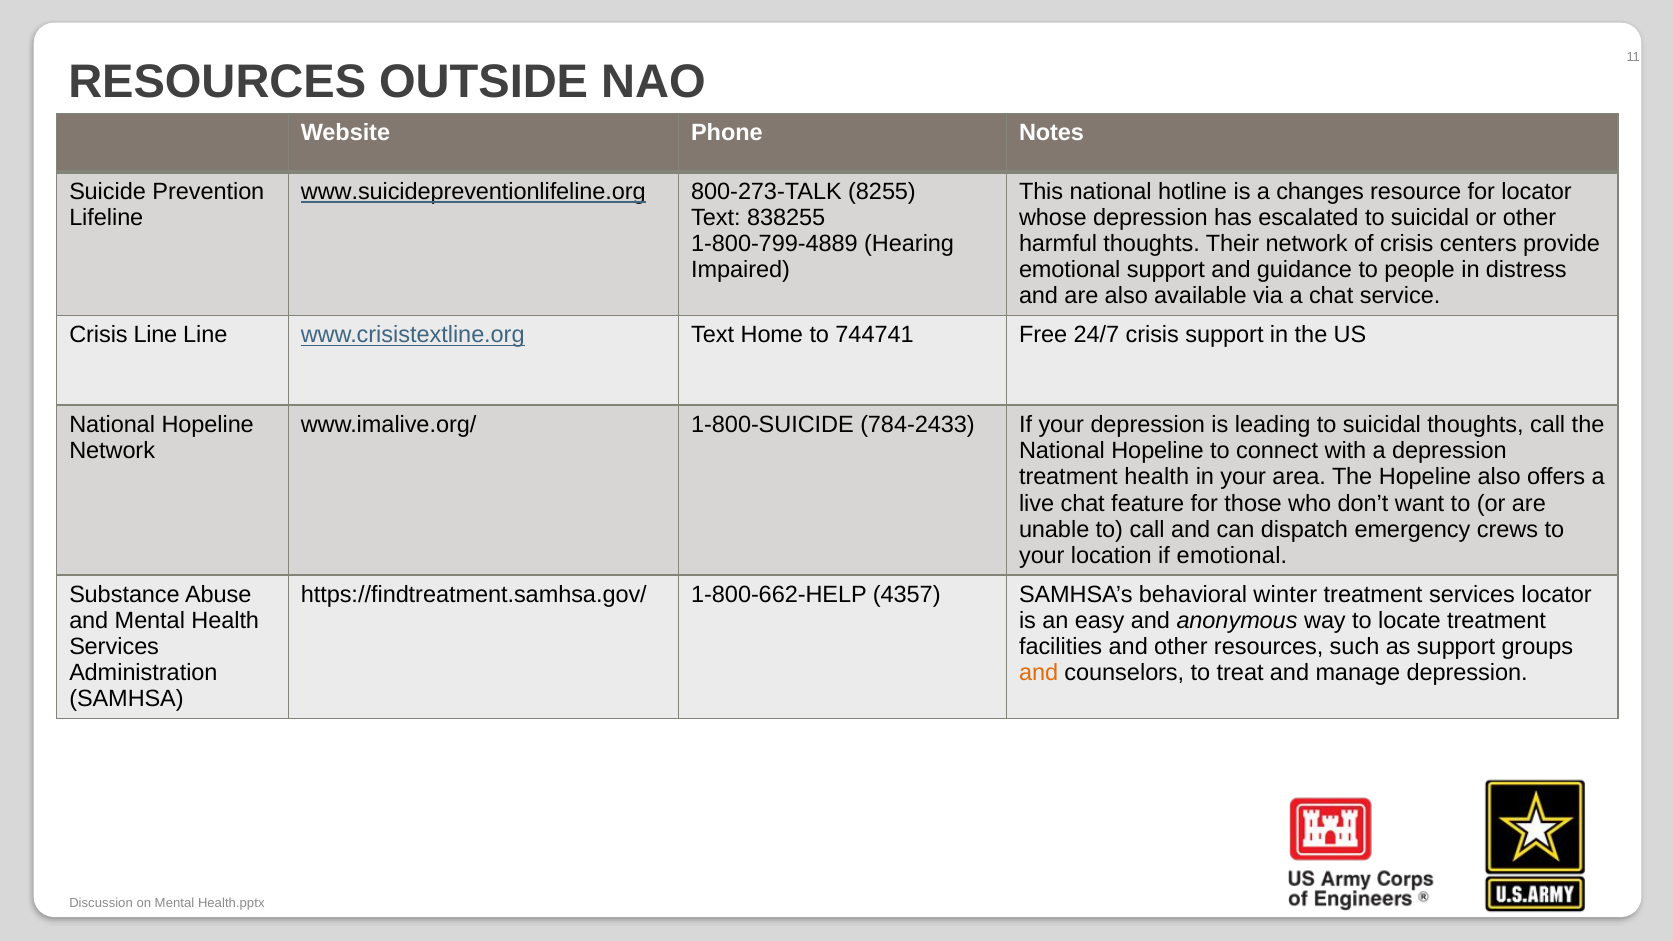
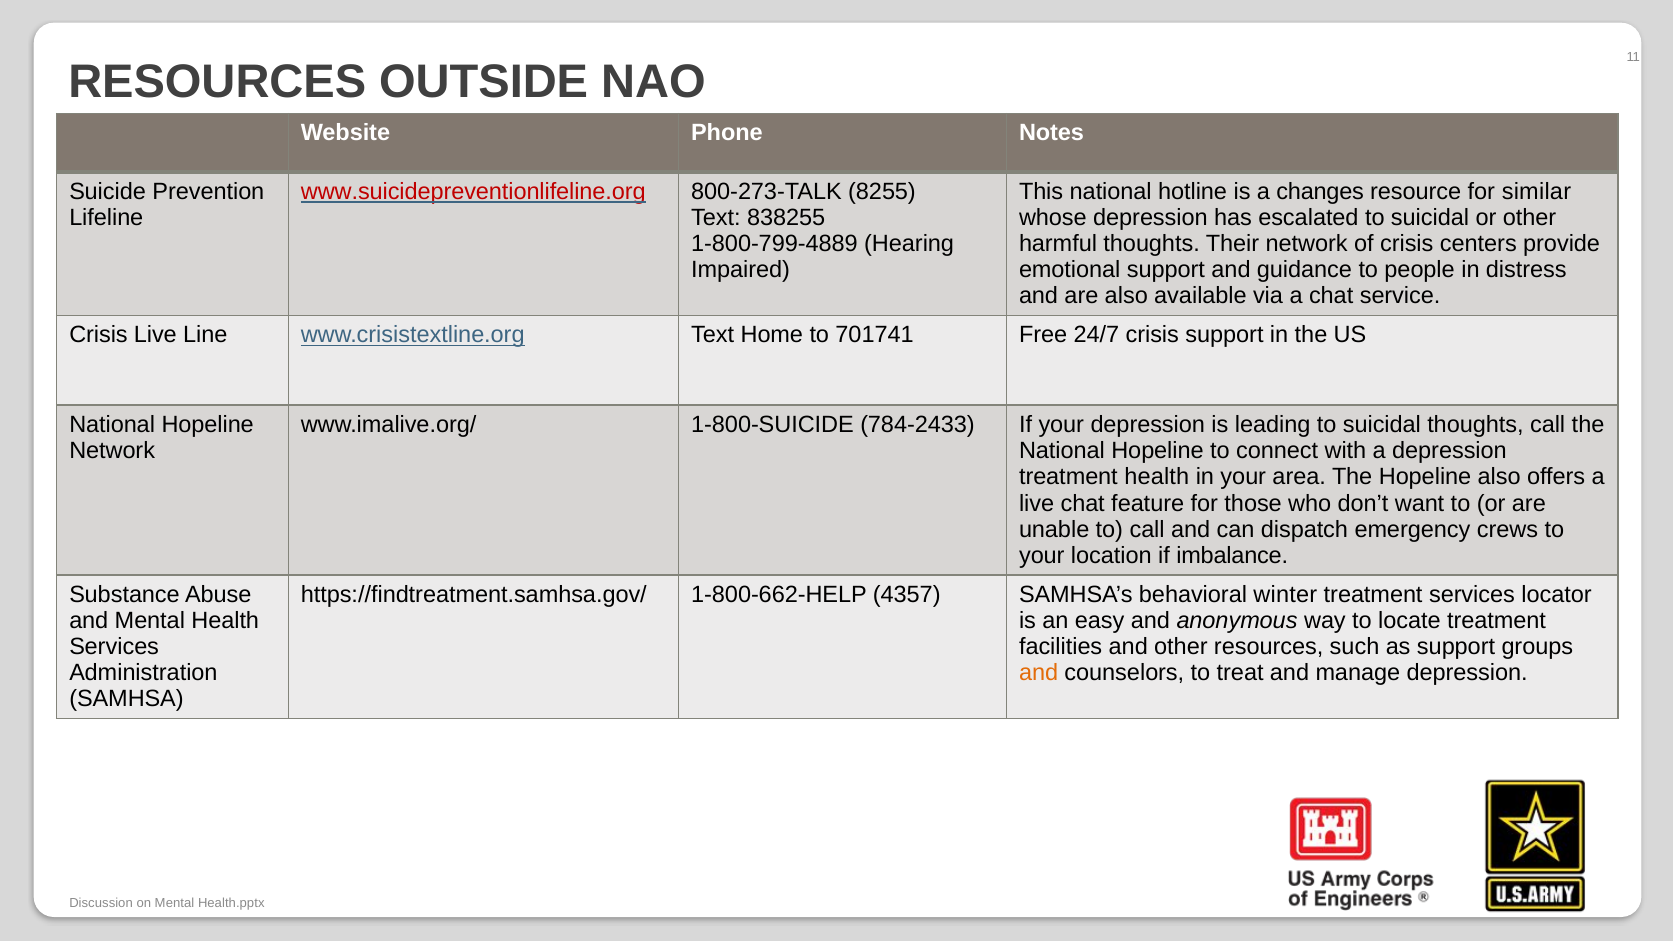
www.suicidepreventionlifeline.org colour: black -> red (473, 192)
for locator: locator -> similar (1536, 192)
Crisis Line: Line -> Live (155, 335)
744741: 744741 -> 701741 (875, 335)
if emotional: emotional -> imbalance (1232, 556)
